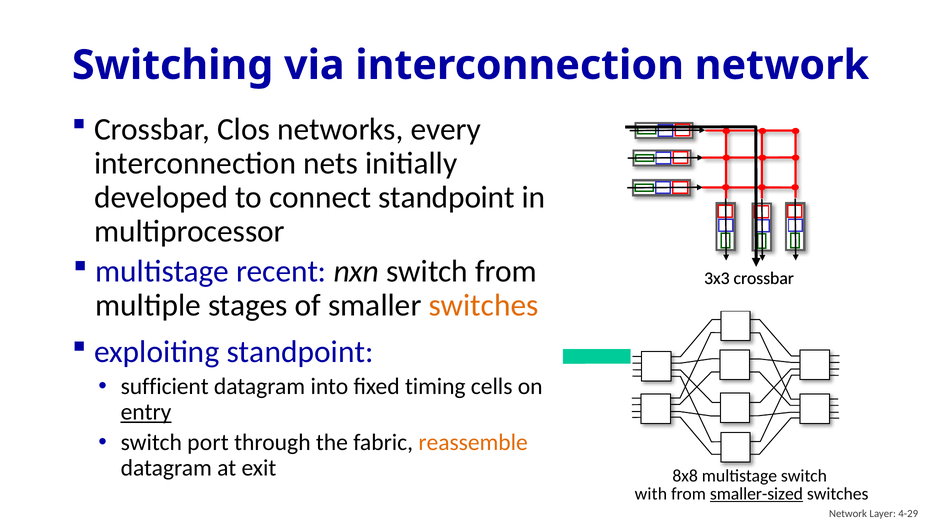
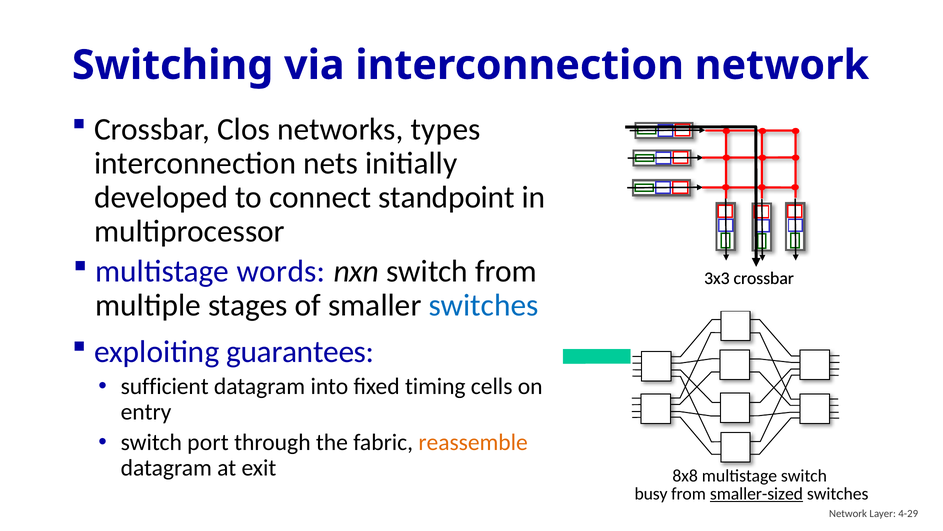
every: every -> types (446, 129)
recent: recent -> words (281, 271)
switches colour: orange -> blue (484, 305)
exploiting standpoint: standpoint -> guarantees (300, 351)
entry underline: present -> none (146, 412)
with: with -> busy (651, 493)
